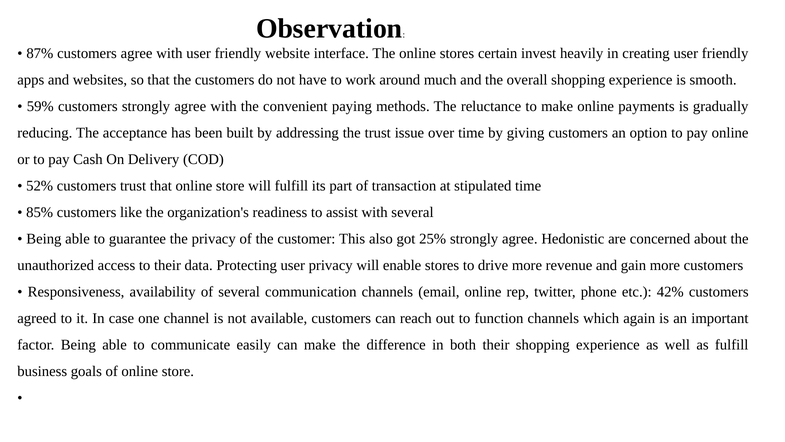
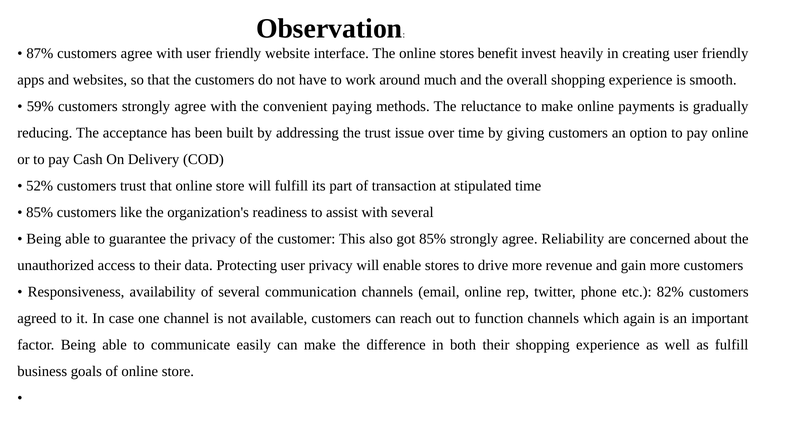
certain: certain -> benefit (498, 53)
got 25%: 25% -> 85% (433, 239)
Hedonistic: Hedonistic -> Reliability (573, 239)
42%: 42% -> 82% (670, 292)
